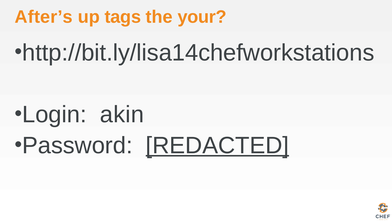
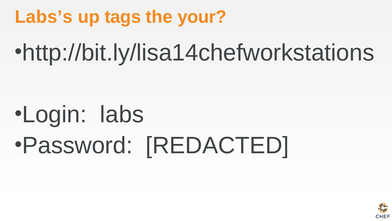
After’s: After’s -> Labs’s (44, 17)
akin: akin -> labs (122, 114)
REDACTED underline: present -> none (217, 145)
